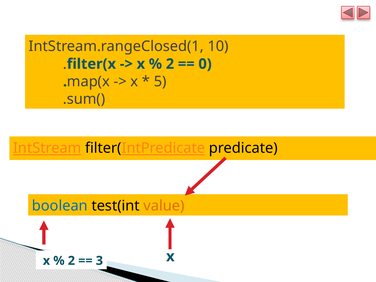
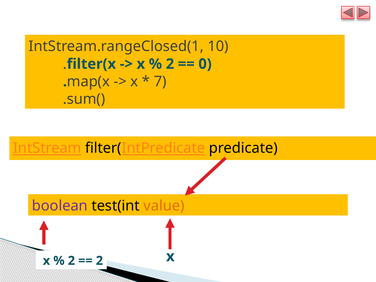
5: 5 -> 7 (160, 82)
boolean colour: blue -> purple (60, 206)
3: 3 -> 2 (99, 261)
